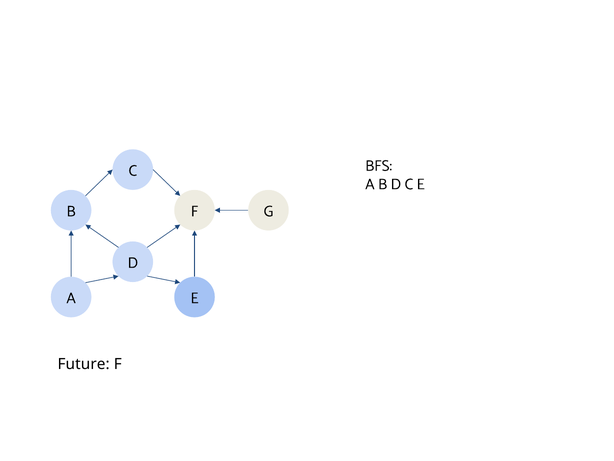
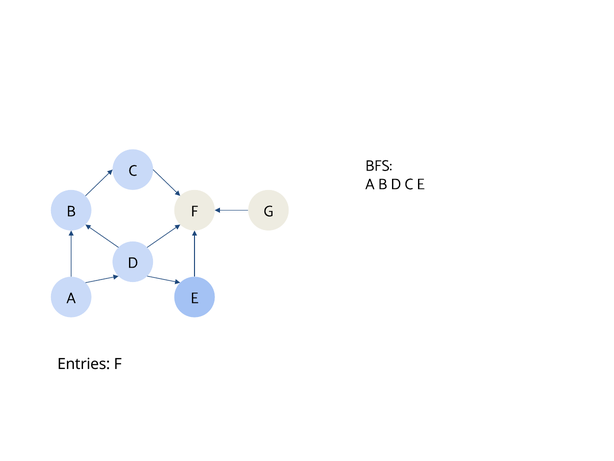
Future: Future -> Entries (84, 364)
